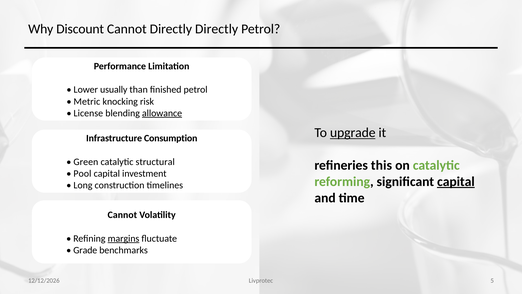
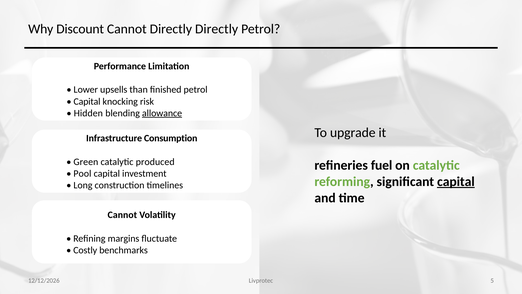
usually: usually -> upsells (114, 90)
Metric: Metric -> Capital (87, 101)
License: License -> Hidden (88, 113)
upgrade underline: present -> none (353, 133)
structural: structural -> produced (155, 162)
this: this -> fuel (382, 165)
margins underline: present -> none (124, 238)
Grade: Grade -> Costly (85, 250)
